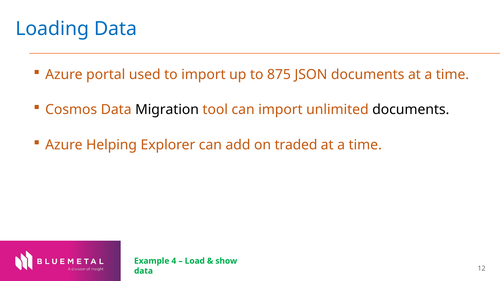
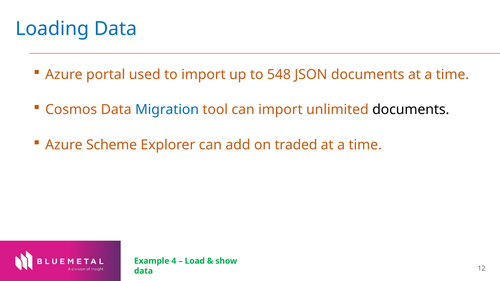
875: 875 -> 548 (279, 75)
Migration colour: black -> blue (167, 110)
Helping: Helping -> Scheme (112, 145)
